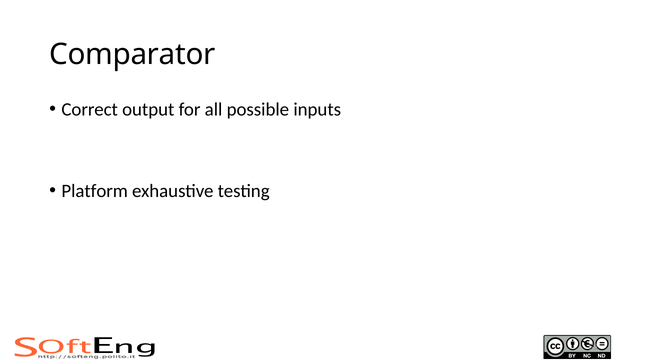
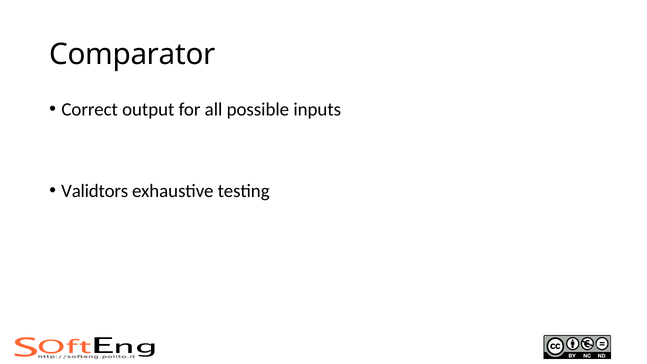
Platform: Platform -> Validtors (95, 191)
